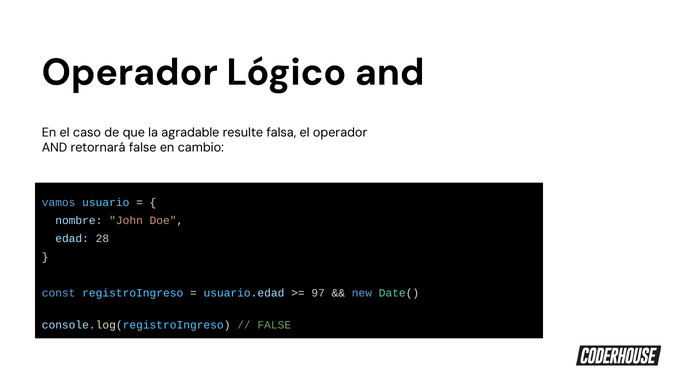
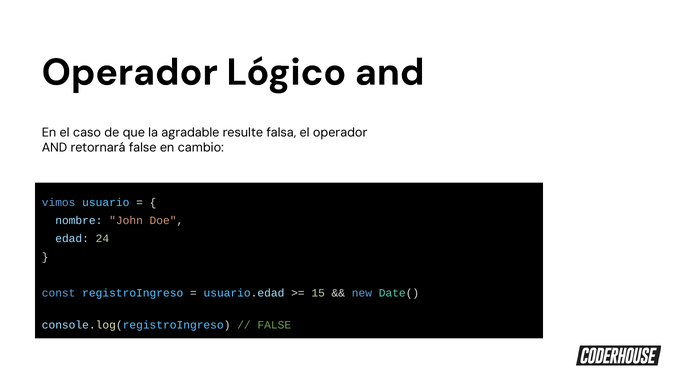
vamos: vamos -> vimos (59, 202)
28: 28 -> 24 (102, 239)
97: 97 -> 15 (318, 293)
